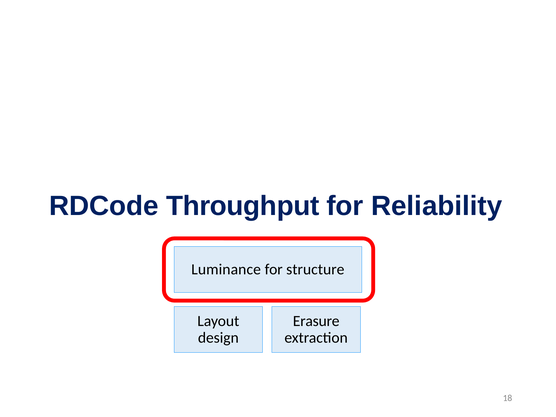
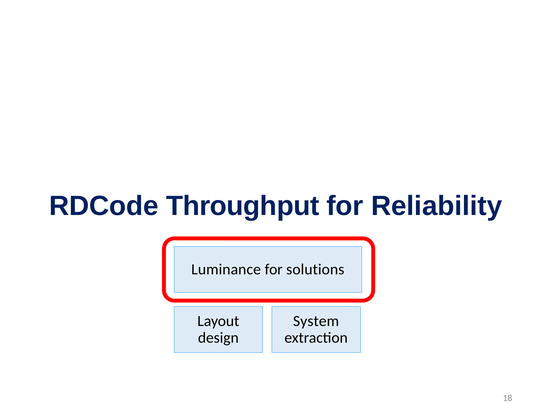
structure: structure -> solutions (315, 269)
Erasure: Erasure -> System (316, 321)
